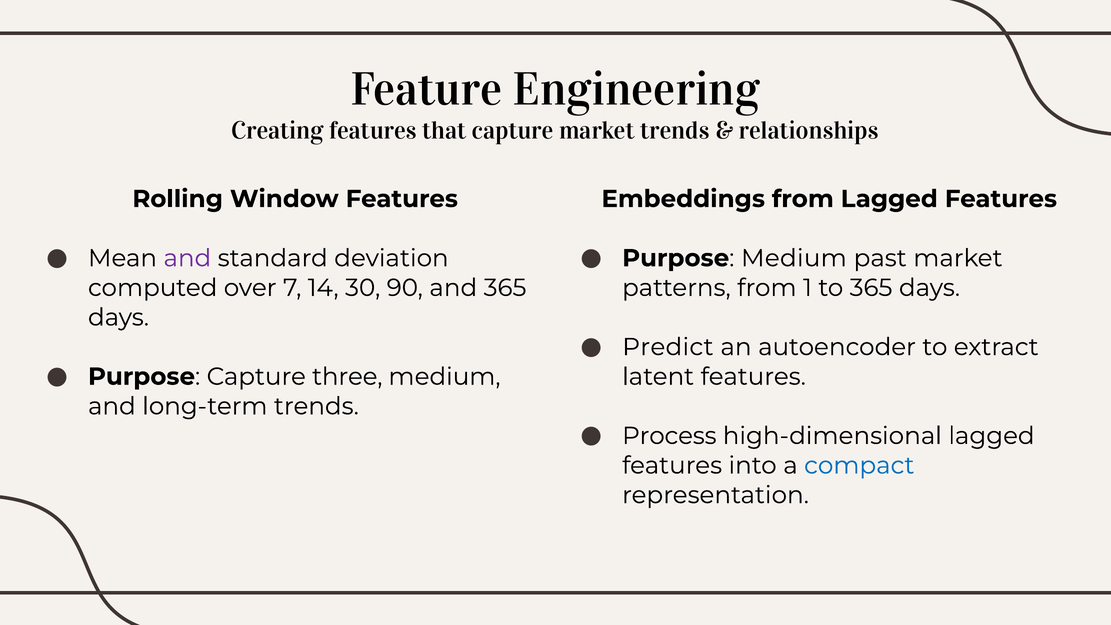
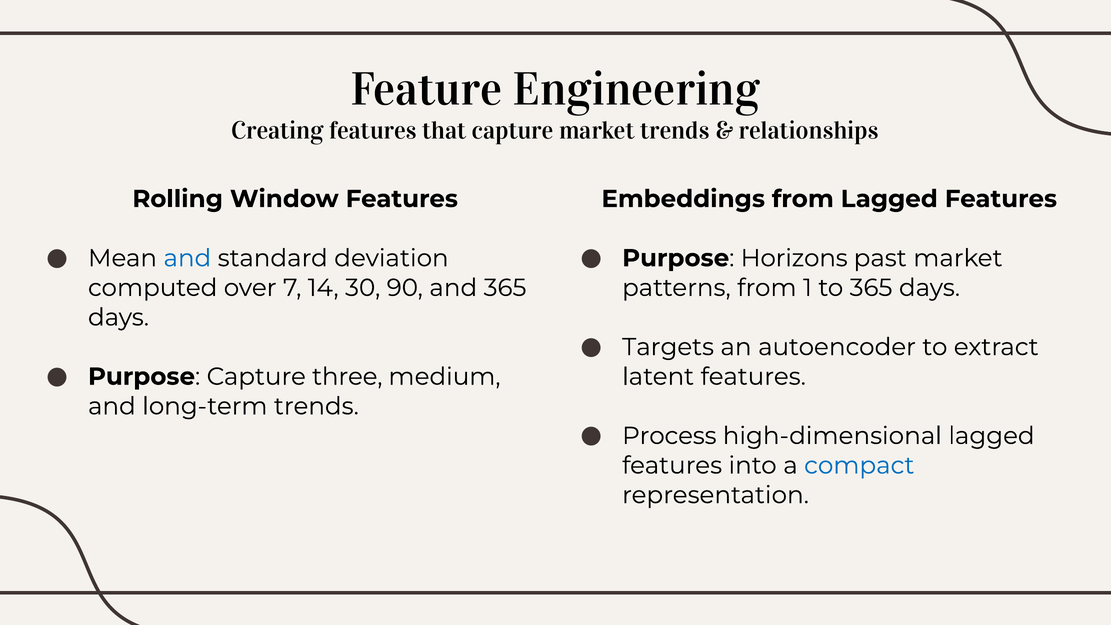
and colour: purple -> blue (187, 258)
Purpose Medium: Medium -> Horizons (794, 258)
Predict: Predict -> Targets (668, 347)
